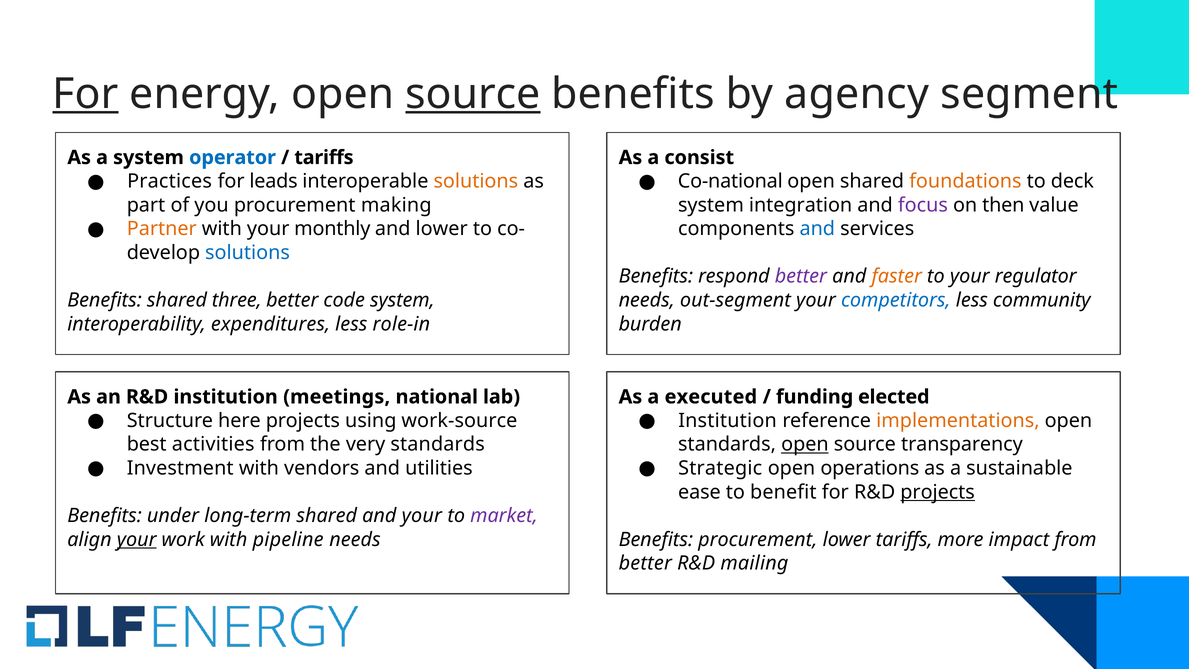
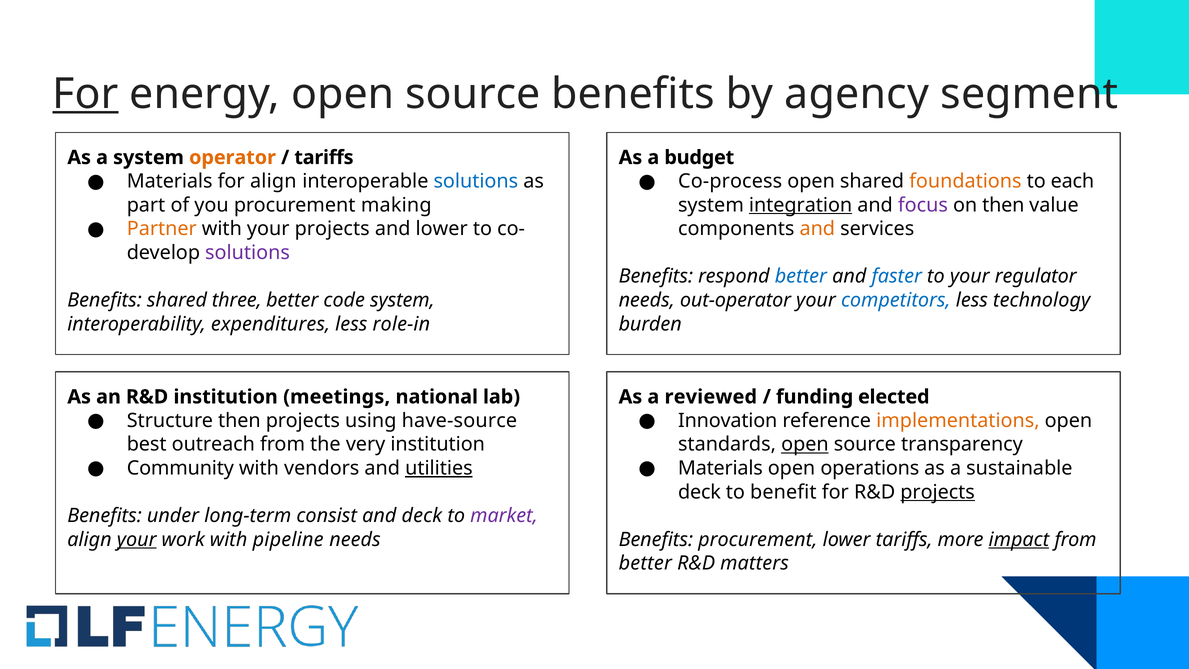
source underline: present -> none (473, 94)
operator colour: blue -> orange (233, 157)
consist: consist -> budget (699, 157)
Practices: Practices -> Materials (170, 181)
for leads: leads -> align (273, 181)
solutions colour: orange -> blue (476, 181)
Co-national: Co-national -> Co-process (730, 181)
deck: deck -> each (1072, 181)
integration underline: none -> present (801, 205)
your monthly: monthly -> projects (332, 229)
and colour: blue -> orange (817, 229)
solutions colour: blue -> purple (248, 253)
better colour: purple -> blue (801, 276)
faster colour: orange -> blue (897, 276)
out-segment: out-segment -> out-operator (736, 300)
community: community -> technology (1042, 300)
executed: executed -> reviewed (711, 397)
Structure here: here -> then (239, 421)
work-source: work-source -> have-source (459, 421)
Institution: Institution -> Innovation (728, 421)
activities: activities -> outreach (213, 444)
very standards: standards -> institution (438, 444)
Investment: Investment -> Community (180, 468)
utilities underline: none -> present (439, 468)
Strategic: Strategic -> Materials (720, 468)
ease: ease -> deck (699, 492)
long-term shared: shared -> consist (327, 516)
and your: your -> deck (422, 516)
impact underline: none -> present (1019, 539)
mailing: mailing -> matters (755, 563)
